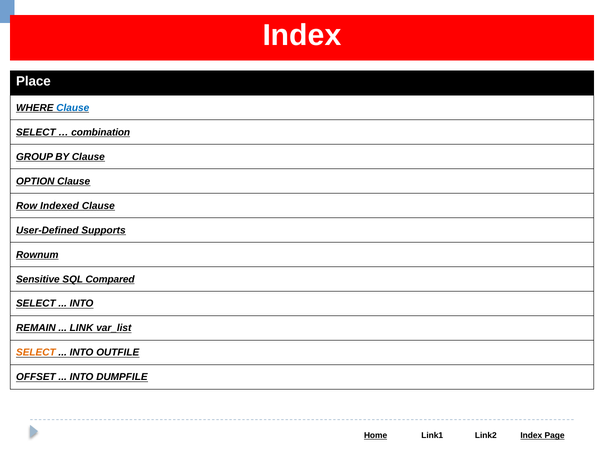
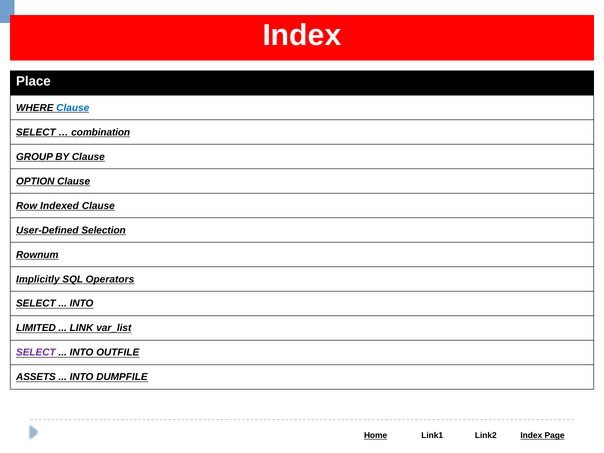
Supports: Supports -> Selection (104, 230)
Sensitive: Sensitive -> Implicitly (38, 279)
Compared: Compared -> Operators (110, 279)
REMAIN: REMAIN -> LIMITED (36, 328)
SELECT colour: orange -> purple (36, 353)
OFFSET: OFFSET -> ASSETS (36, 377)
